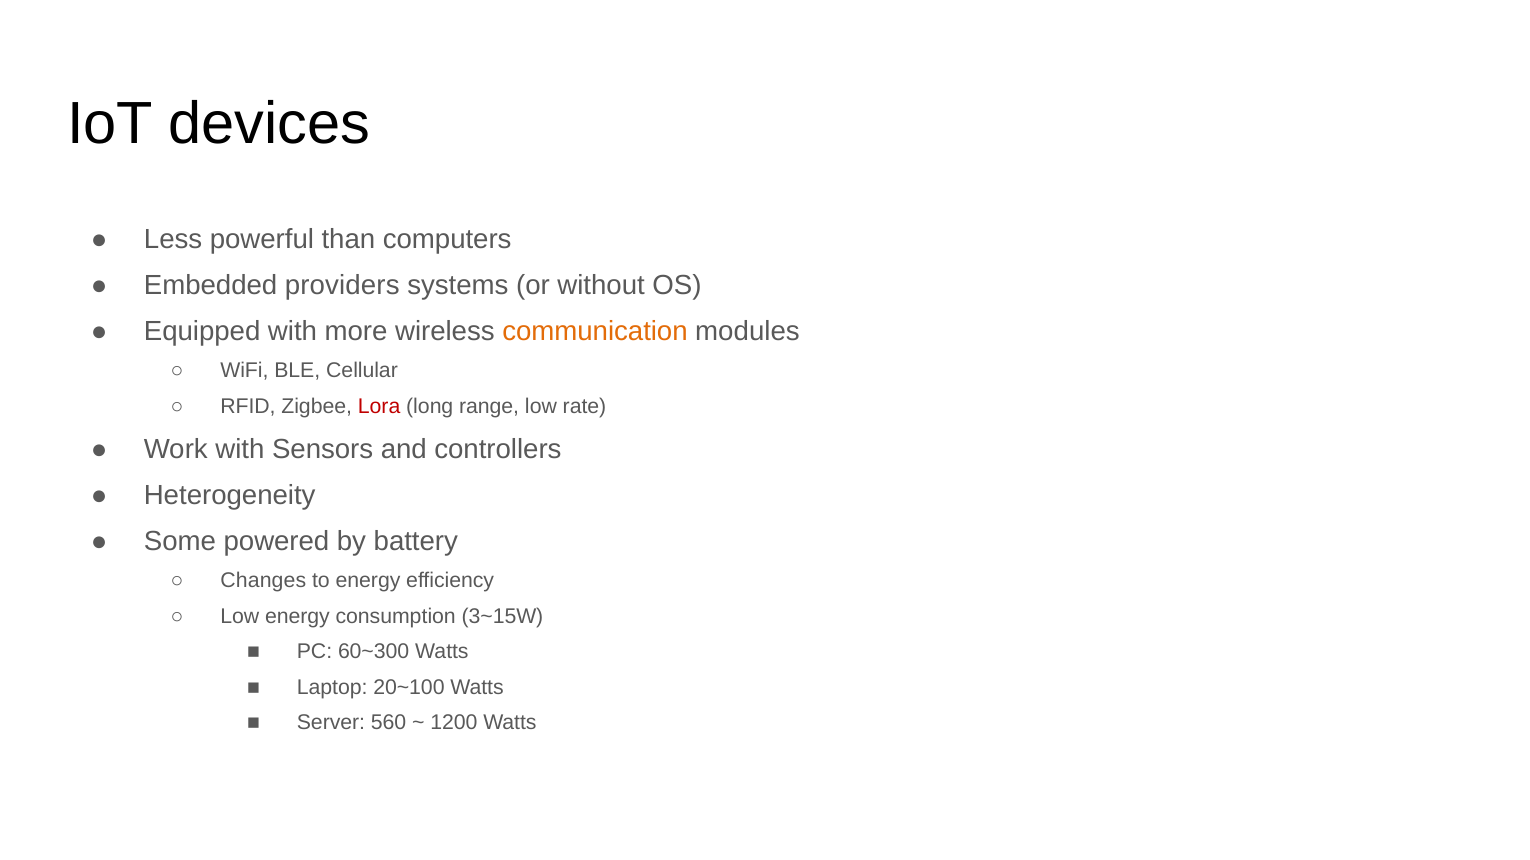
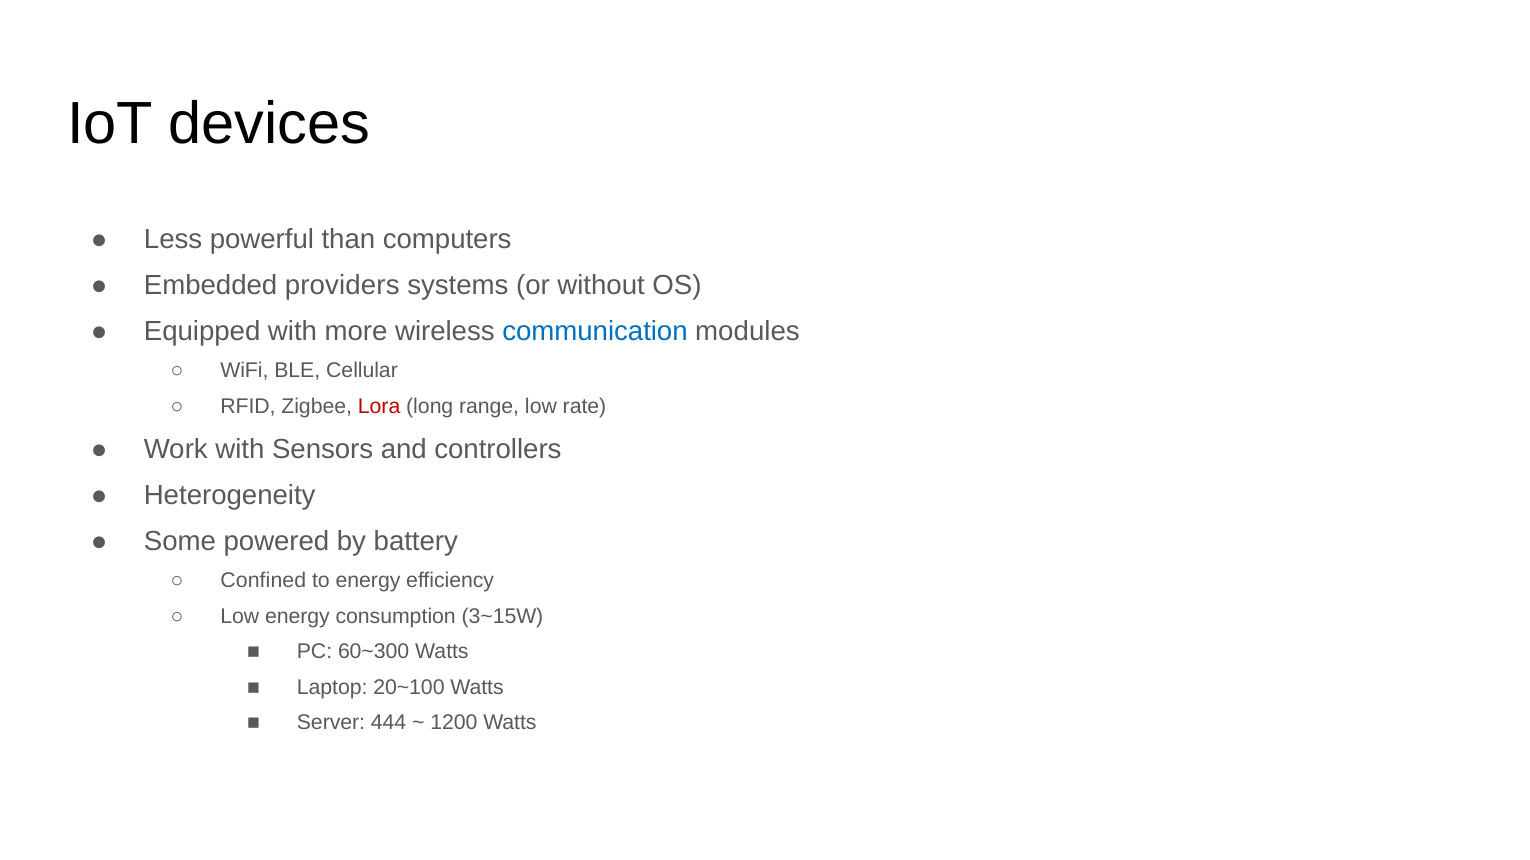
communication colour: orange -> blue (595, 332)
Changes: Changes -> Confined (263, 581)
560: 560 -> 444 (389, 723)
